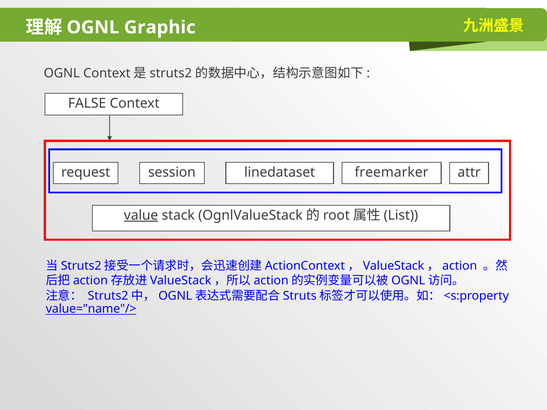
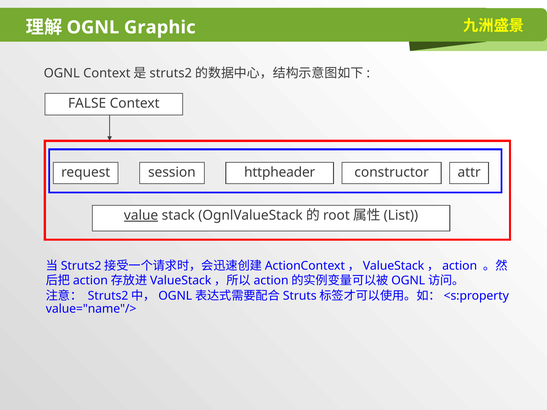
linedataset: linedataset -> httpheader (280, 172)
freemarker: freemarker -> constructor (392, 172)
value="name"/> underline: present -> none (91, 309)
